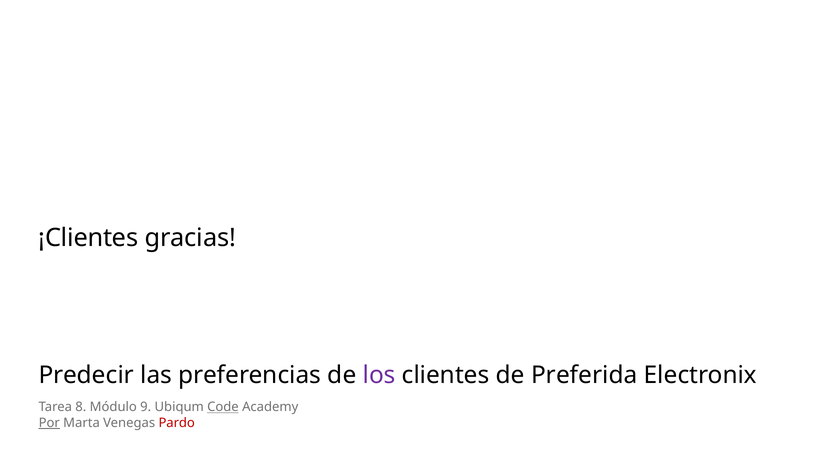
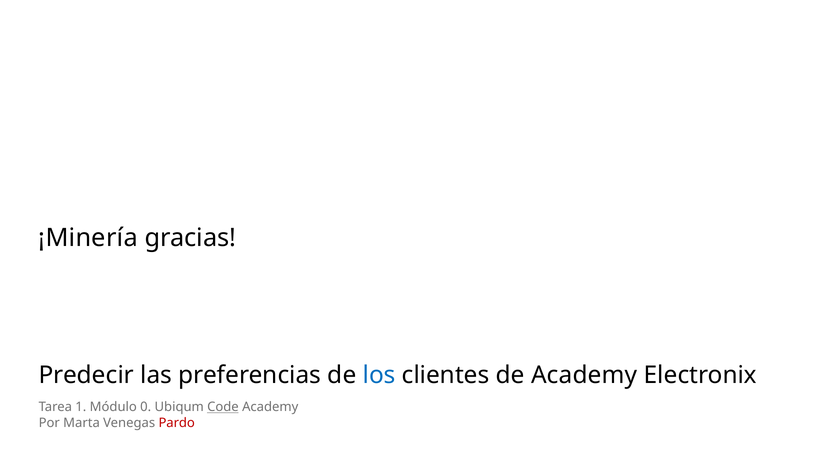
¡Clientes: ¡Clientes -> ¡Minería (88, 238)
los colour: purple -> blue (379, 375)
de Preferida: Preferida -> Academy (584, 375)
8: 8 -> 1 (81, 407)
9: 9 -> 0 (146, 407)
Por underline: present -> none (49, 423)
